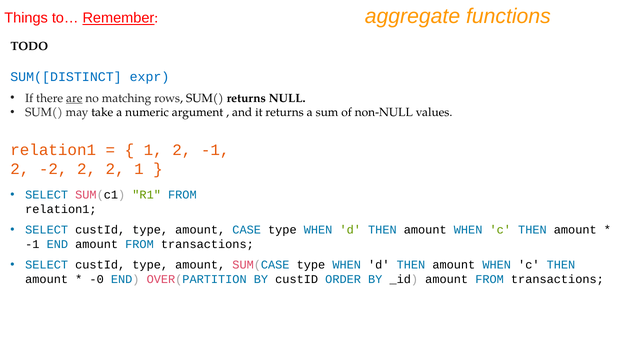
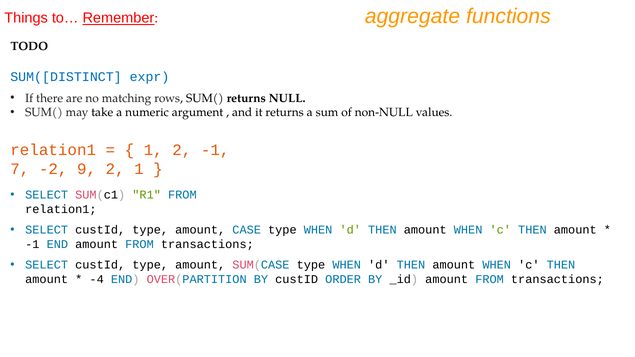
are underline: present -> none (74, 98)
2: 2 -> 7 (20, 169)
-2 2: 2 -> 9 (87, 169)
-0: -0 -> -4 (97, 279)
